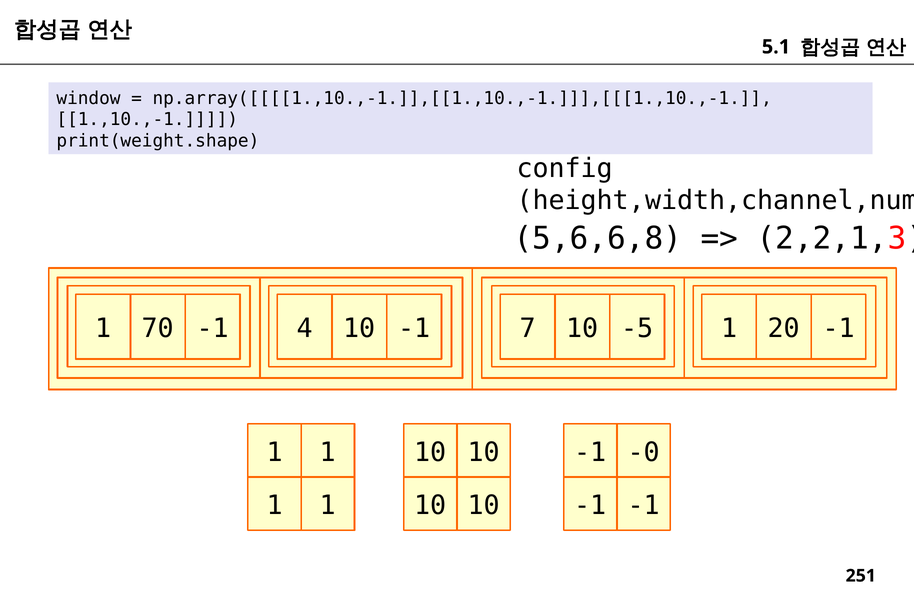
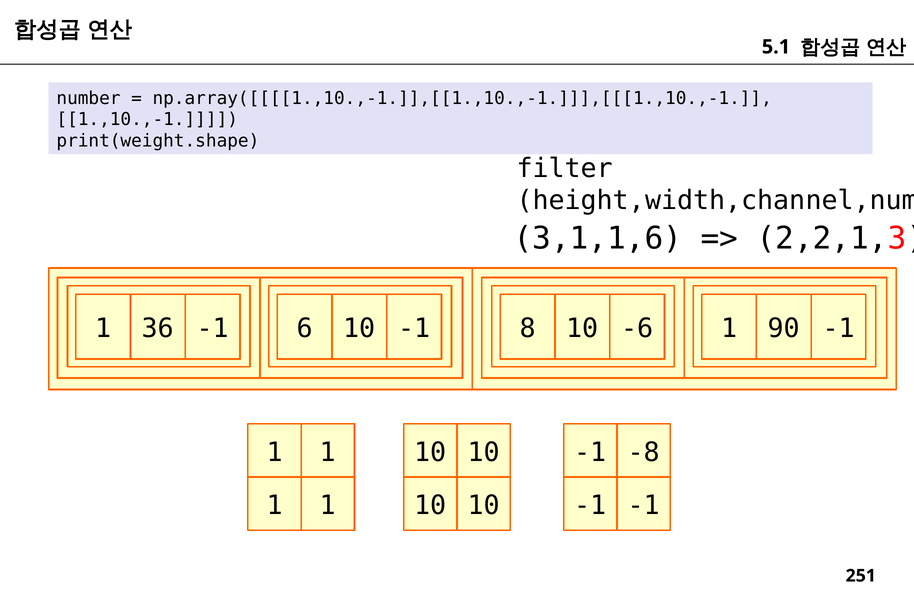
window: window -> number (89, 98)
config: config -> filter (565, 168)
5,6,6,8: 5,6,6,8 -> 3,1,1,6 (598, 239)
70: 70 -> 36 (158, 329)
4: 4 -> 6 (305, 329)
7: 7 -> 8 (528, 329)
-5: -5 -> -6 (637, 329)
20: 20 -> 90 (784, 329)
-0: -0 -> -8 (644, 452)
